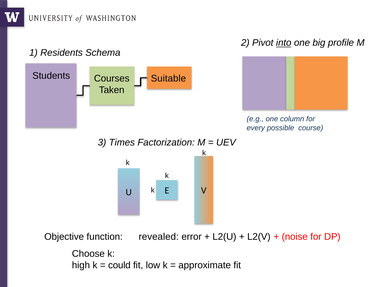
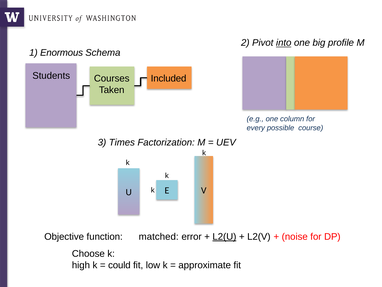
Residents: Residents -> Enormous (62, 53)
Suitable: Suitable -> Included (169, 78)
revealed: revealed -> matched (159, 236)
L2(U underline: none -> present (224, 236)
